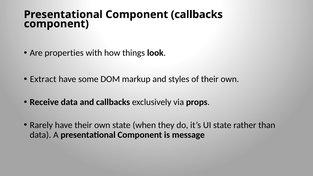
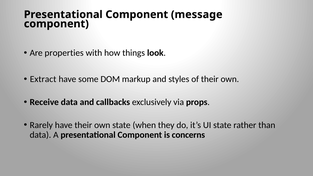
Component callbacks: callbacks -> message (197, 15)
message: message -> concerns (188, 135)
